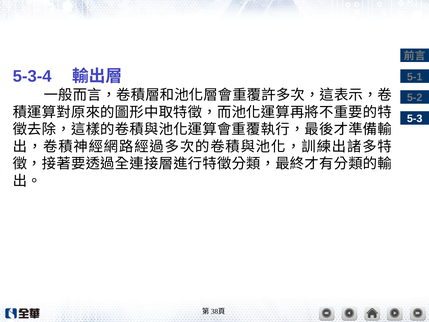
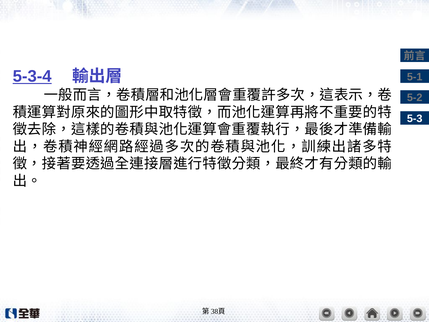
5-3-4 underline: none -> present (32, 76)
